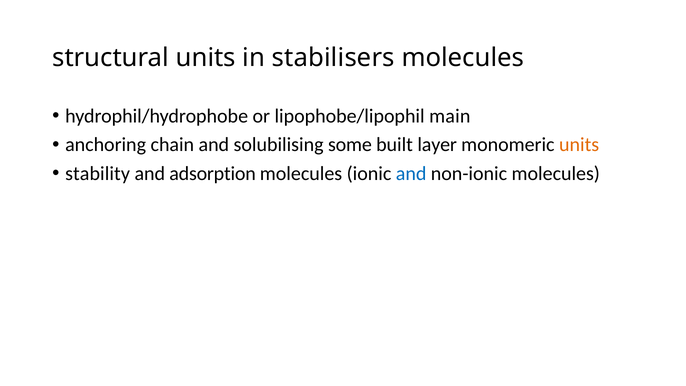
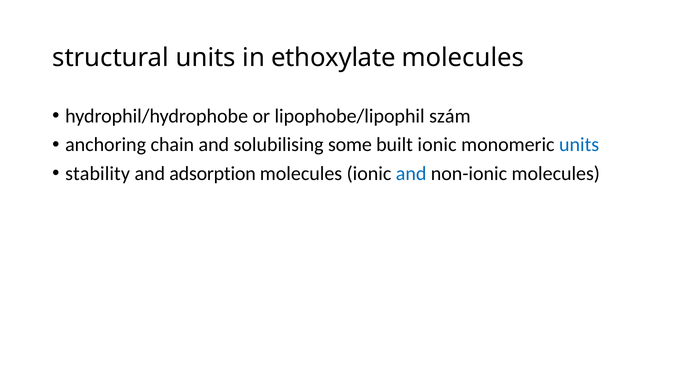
stabilisers: stabilisers -> ethoxylate (333, 58)
main: main -> szám (450, 116)
built layer: layer -> ionic (437, 145)
units colour: orange -> blue (579, 145)
